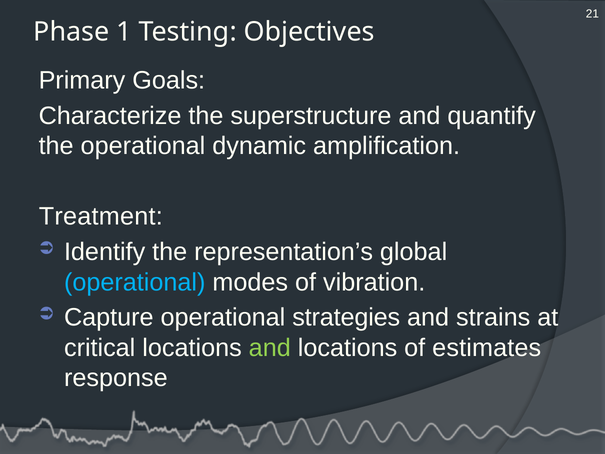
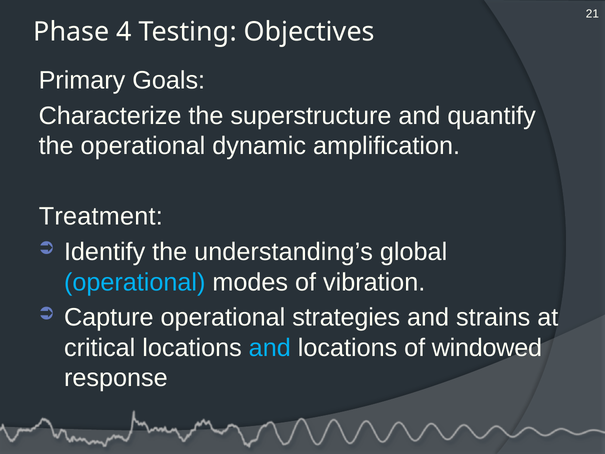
1: 1 -> 4 (124, 32)
representation’s: representation’s -> understanding’s (284, 252)
and colour: light green -> light blue (270, 348)
estimates: estimates -> windowed (487, 348)
